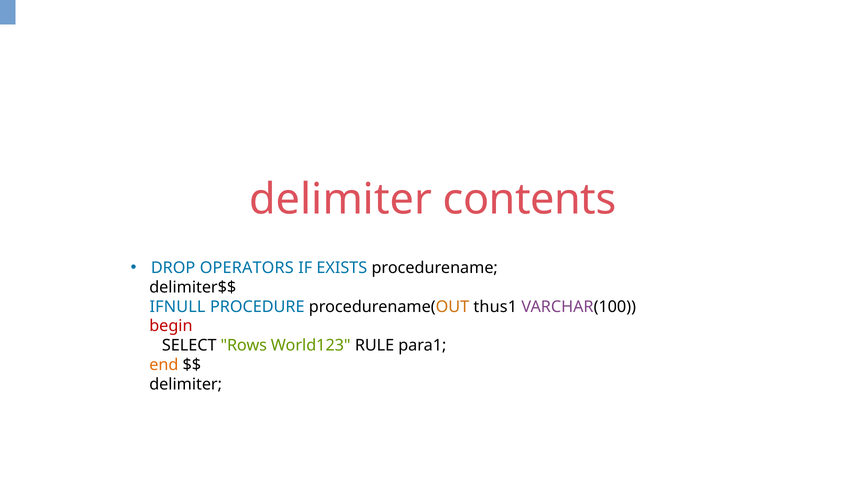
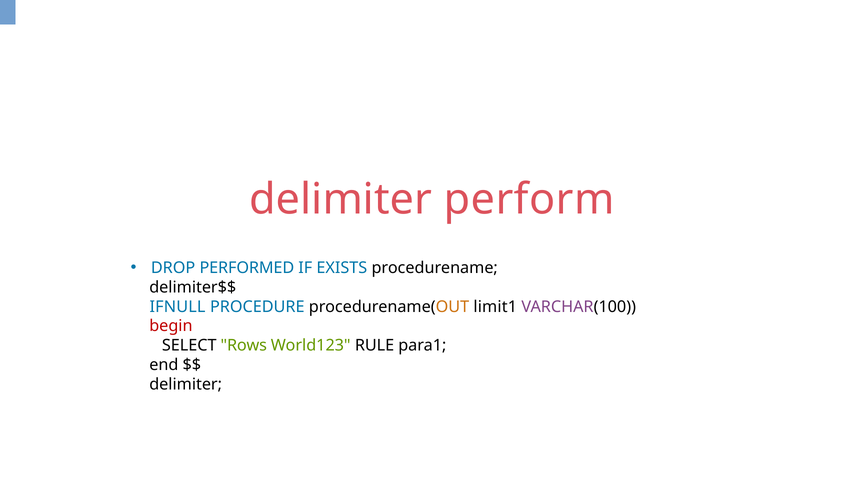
contents: contents -> perform (529, 200)
OPERATORS: OPERATORS -> PERFORMED (247, 268)
thus1: thus1 -> limit1 (495, 307)
end colour: orange -> black (164, 365)
